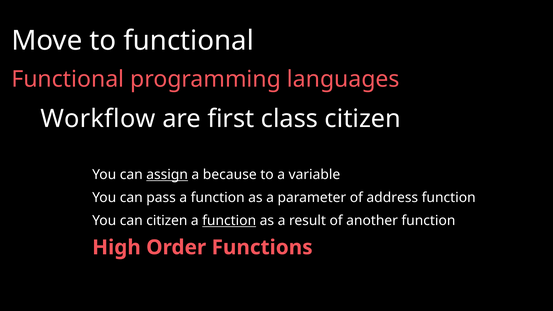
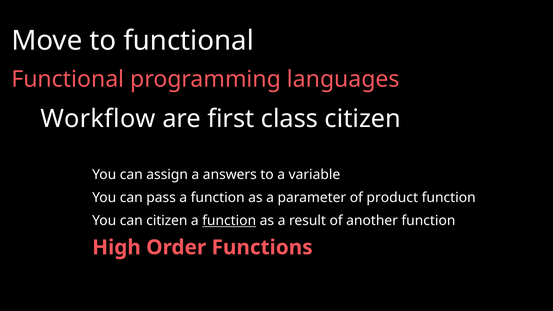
assign underline: present -> none (167, 175)
because: because -> answers (230, 175)
address: address -> product (392, 198)
